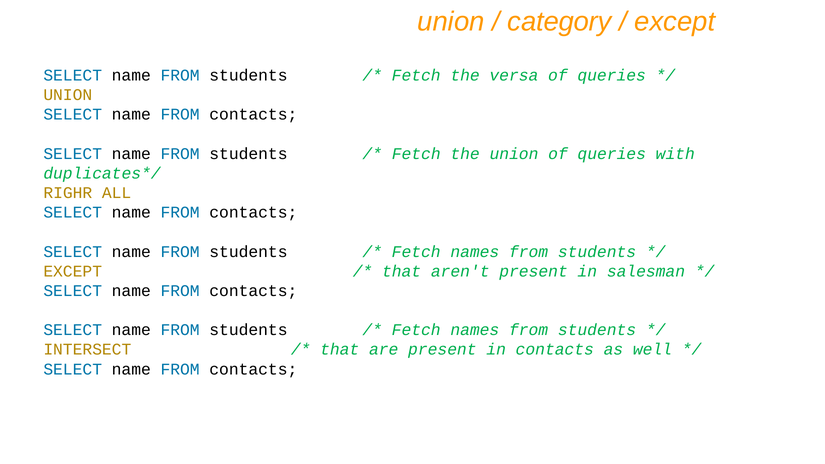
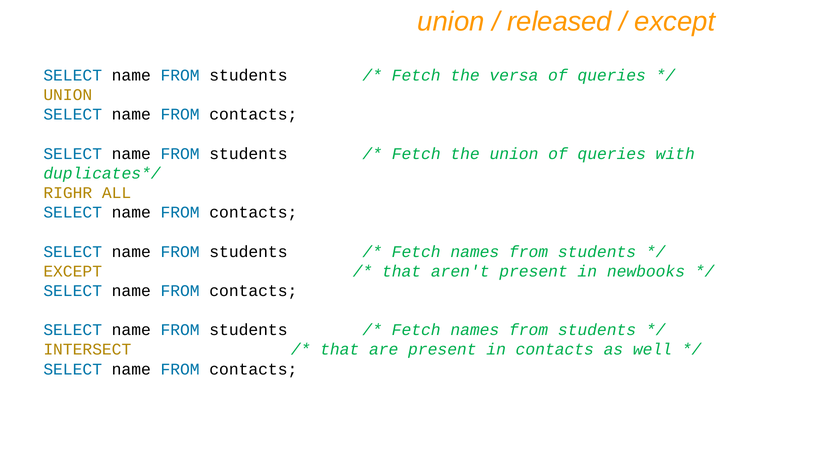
category: category -> released (560, 21)
salesman: salesman -> newbooks (646, 271)
